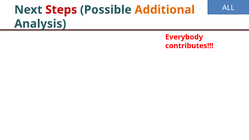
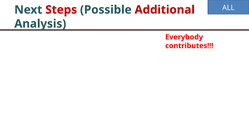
Additional colour: orange -> red (165, 10)
